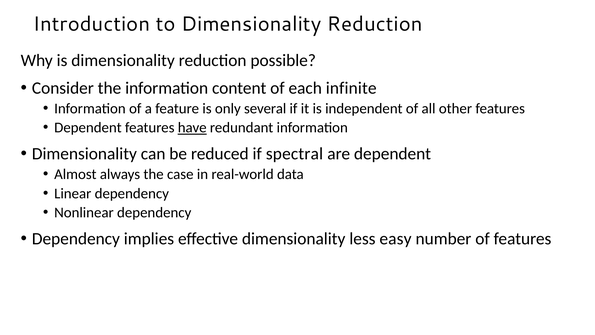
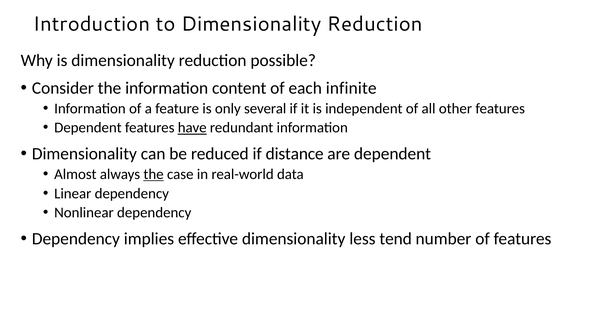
spectral: spectral -> distance (295, 154)
the underline: none -> present (154, 174)
easy: easy -> tend (396, 238)
